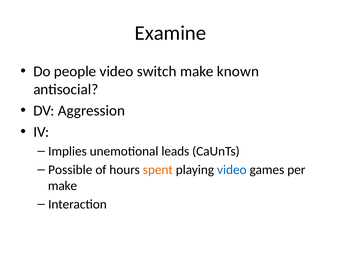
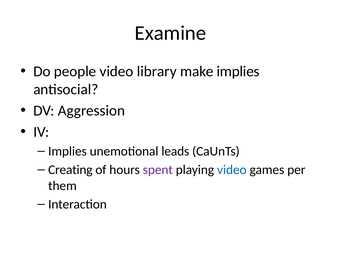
switch: switch -> library (157, 72)
make known: known -> implies (238, 72)
Possible: Possible -> Creating (70, 170)
spent colour: orange -> purple (158, 170)
make: make -> them (62, 186)
